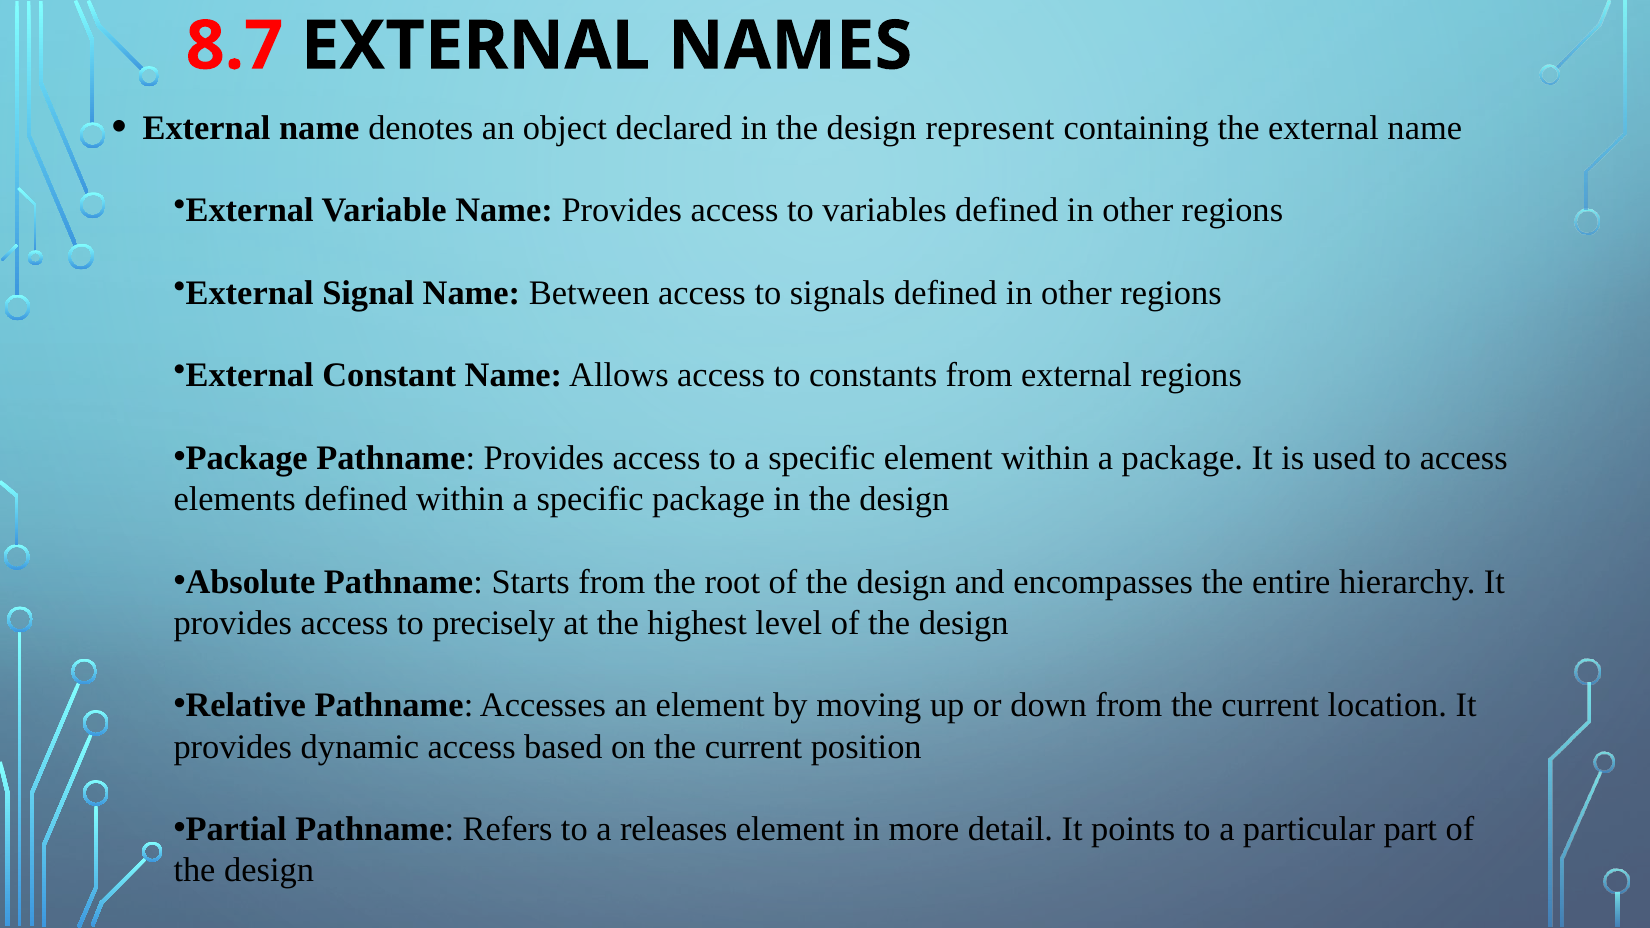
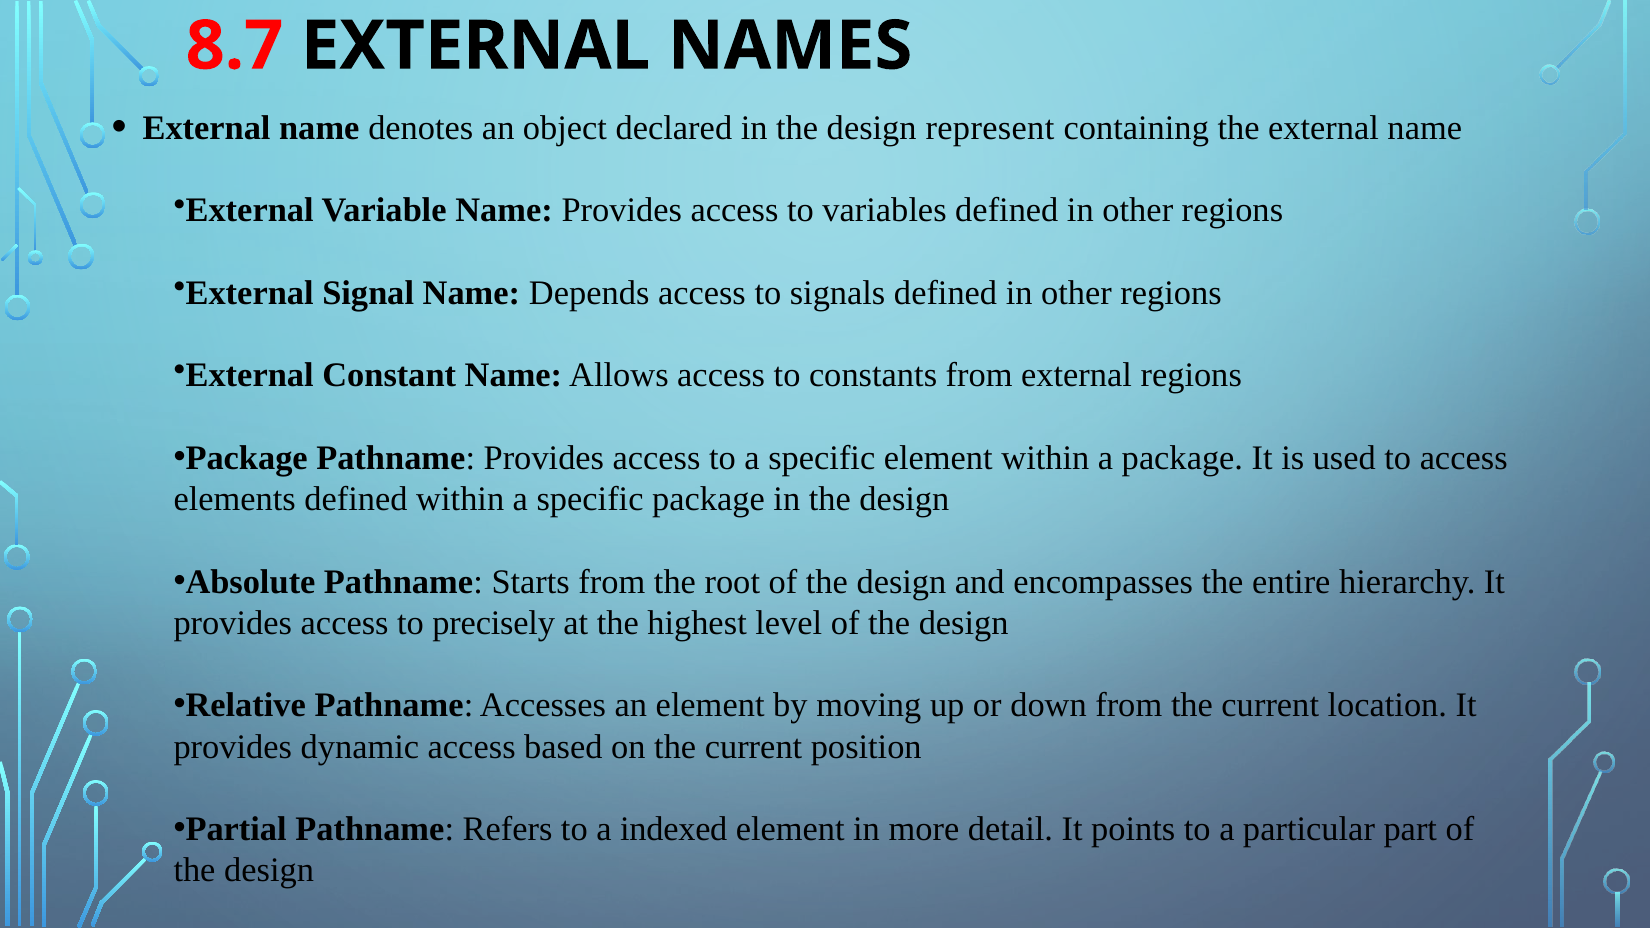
Between: Between -> Depends (589, 293)
releases: releases -> indexed (674, 829)
